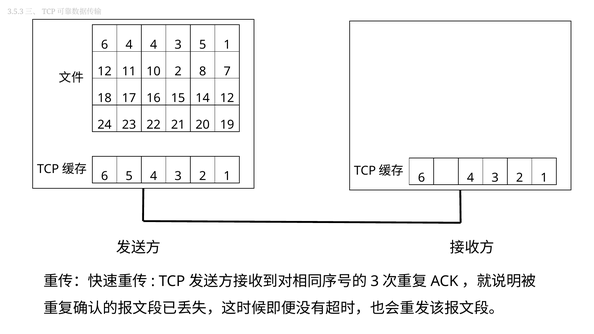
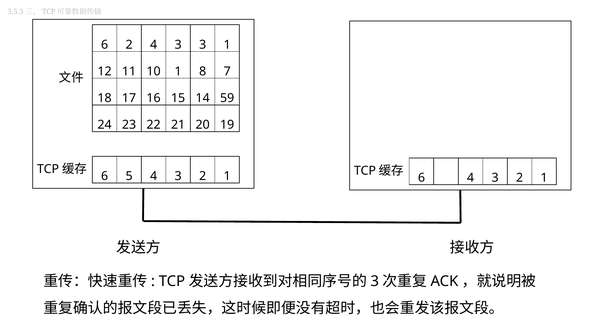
4: 4 -> 2 (129, 45)
3 5: 5 -> 3 (203, 45)
10 2: 2 -> 1 (178, 71)
14 12: 12 -> 59 (227, 98)
